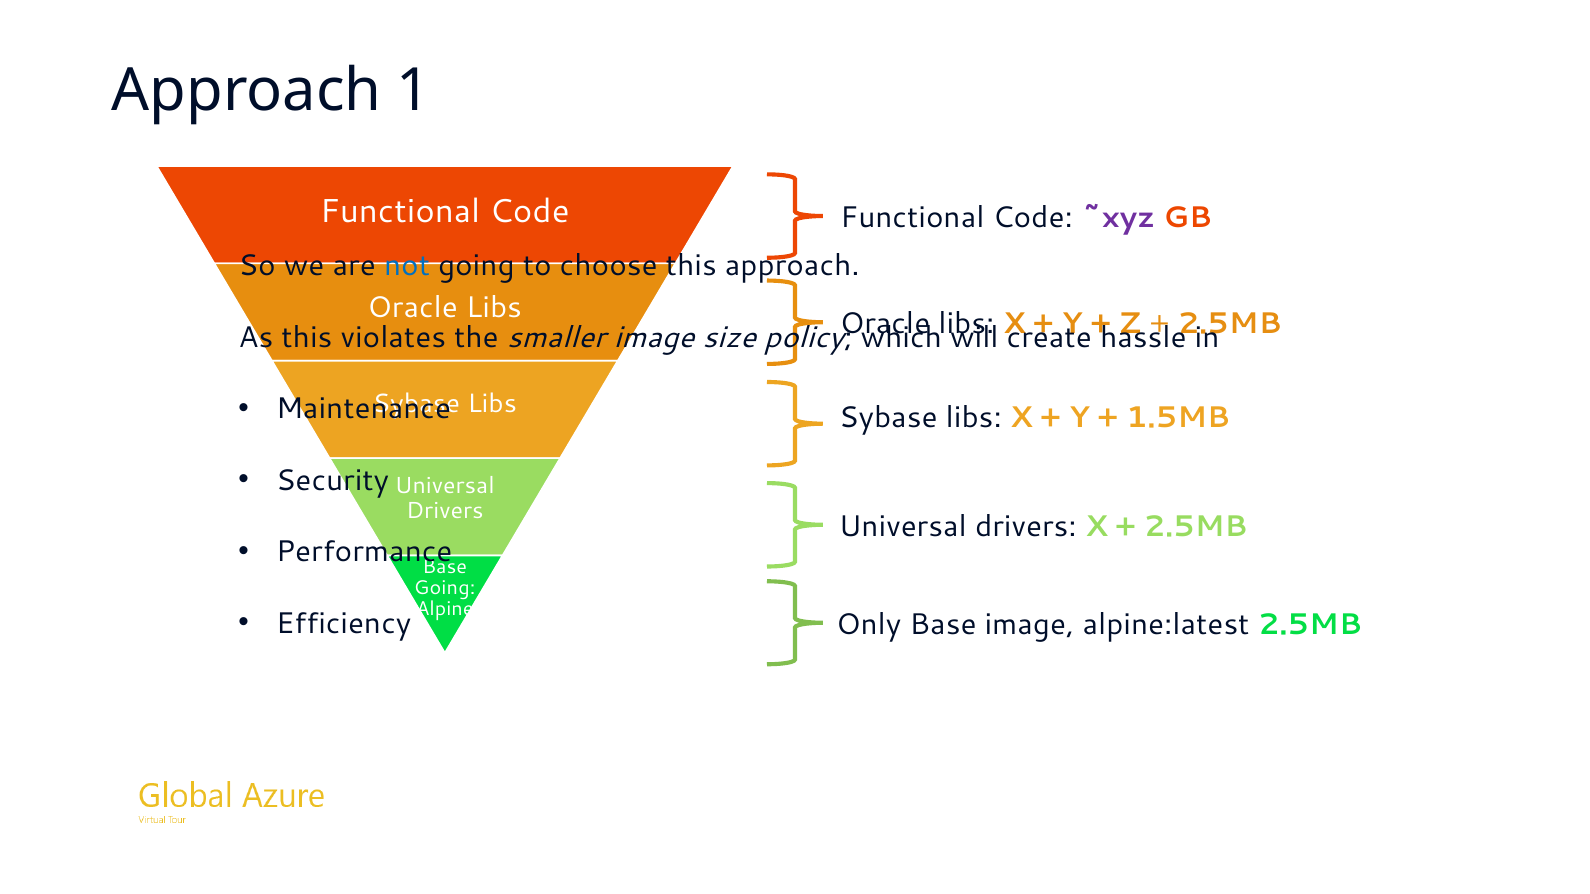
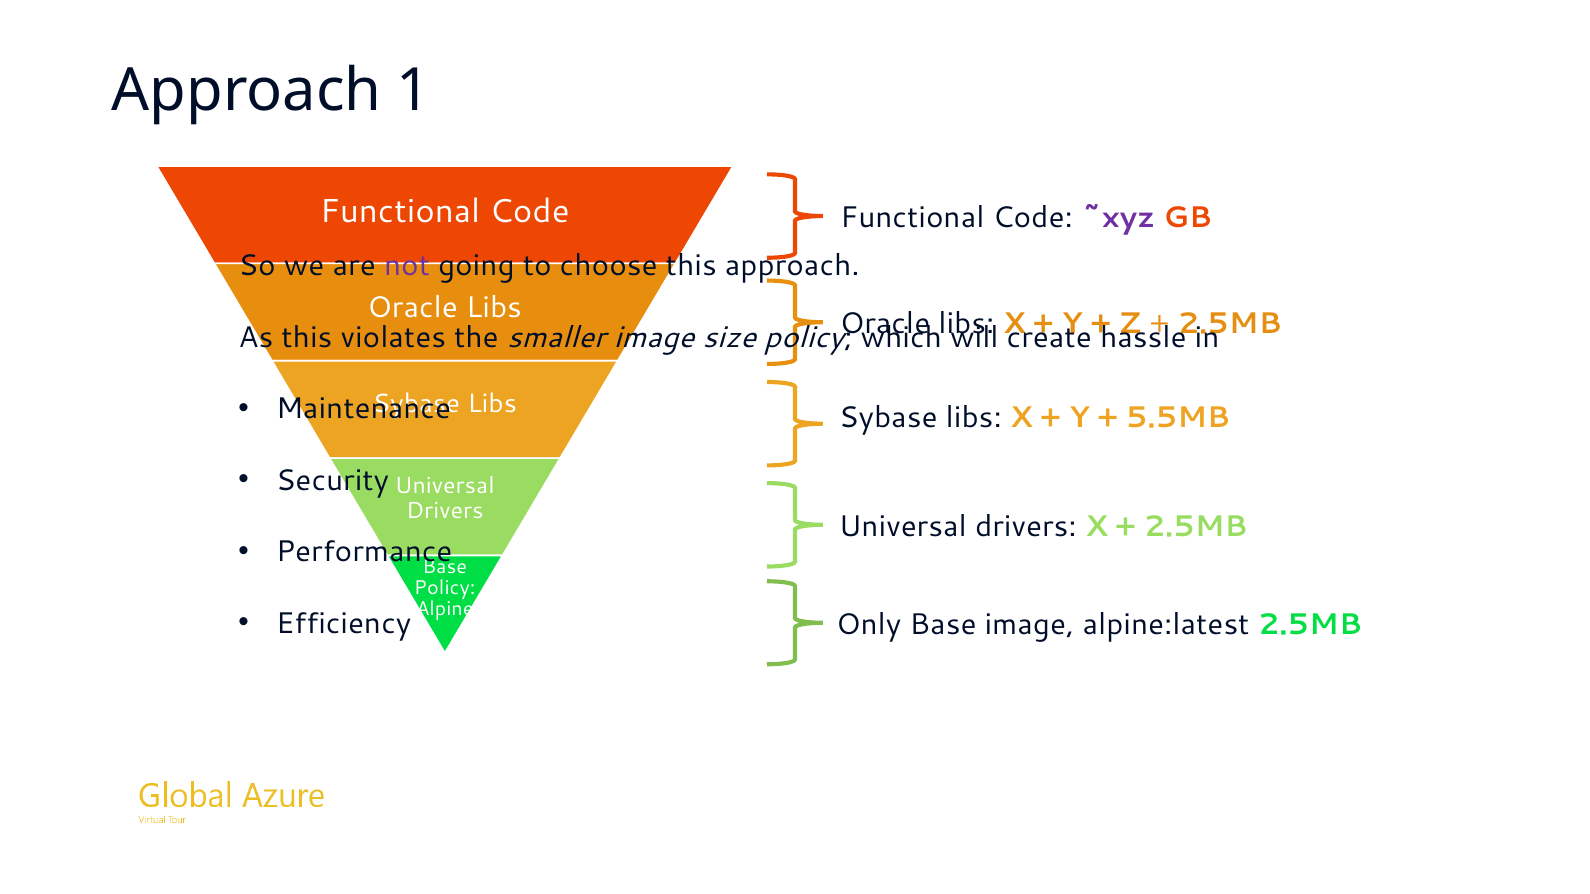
not colour: blue -> purple (407, 266)
1.5MB: 1.5MB -> 5.5MB (1178, 418)
Going: Going -> Policy (445, 588)
